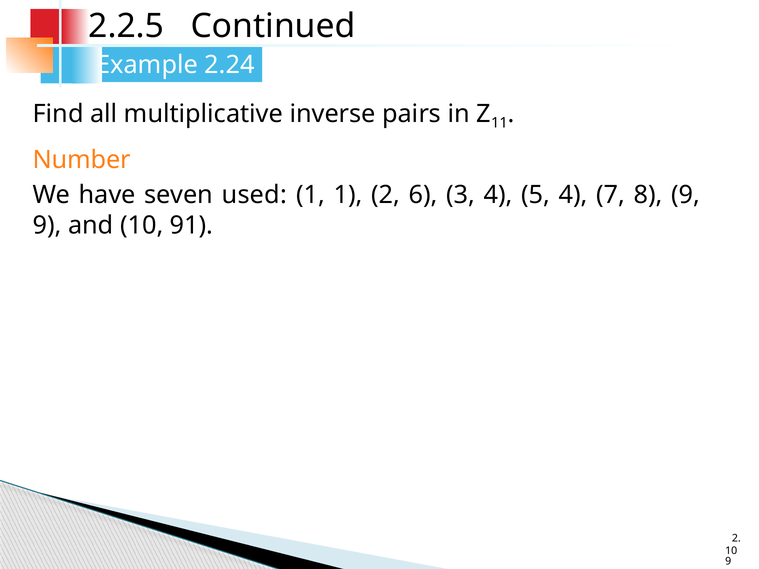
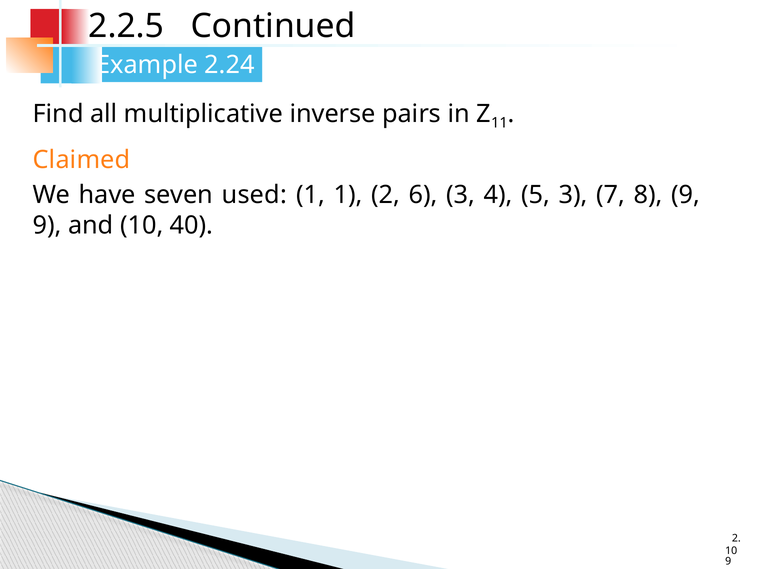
Number: Number -> Claimed (82, 160)
5 4: 4 -> 3 (573, 195)
91: 91 -> 40 (192, 226)
